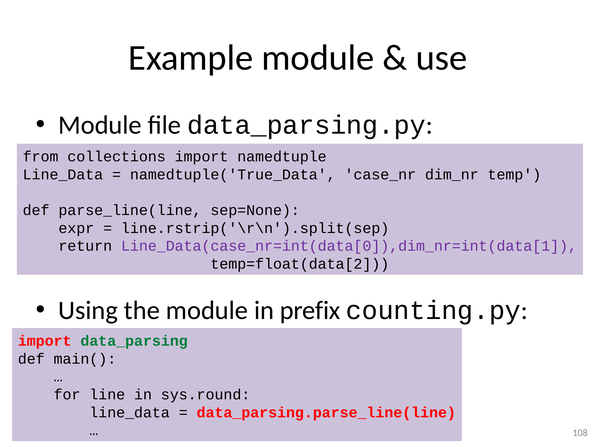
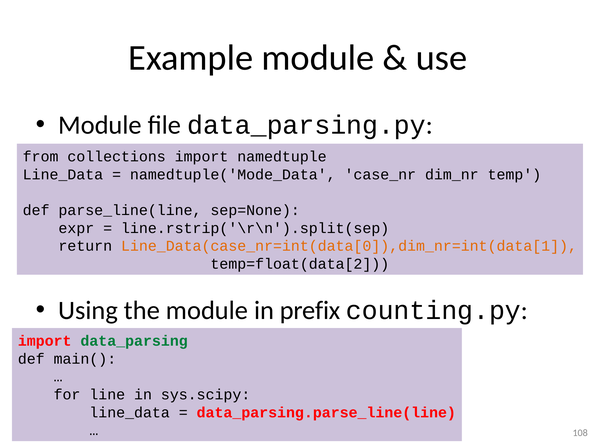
namedtuple('True_Data: namedtuple('True_Data -> namedtuple('Mode_Data (233, 174)
Line_Data(case_nr=int(data[0]),dim_nr=int(data[1 colour: purple -> orange (349, 246)
sys.round: sys.round -> sys.scipy (206, 395)
